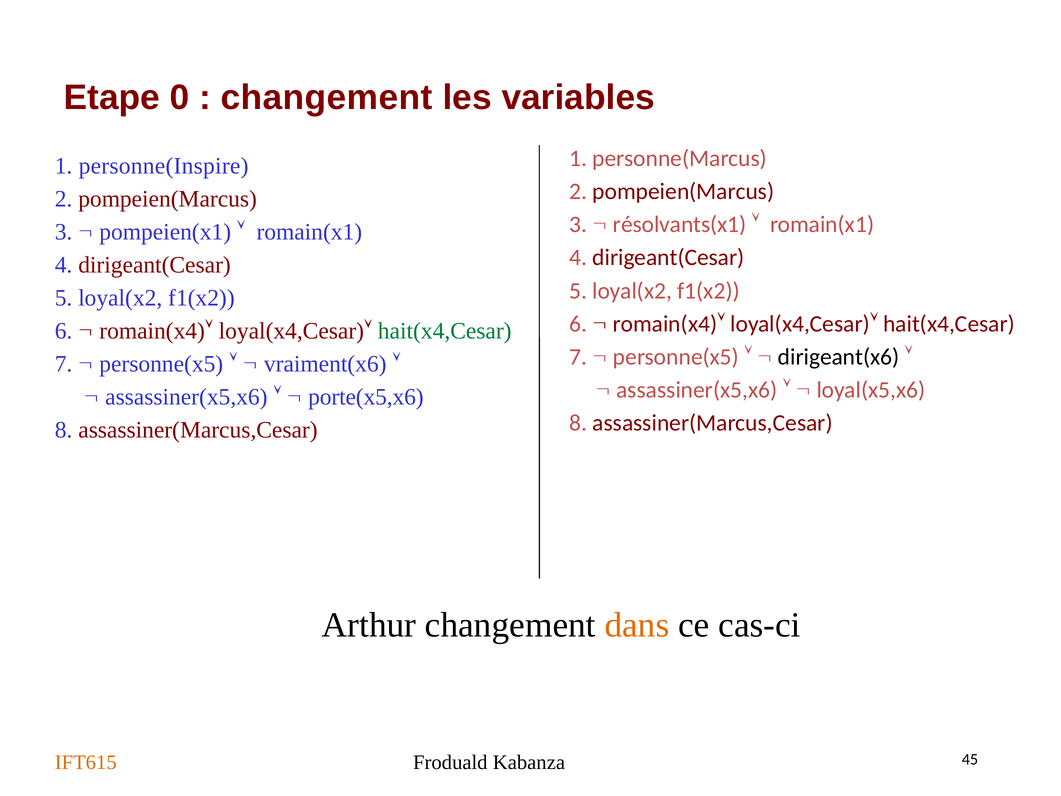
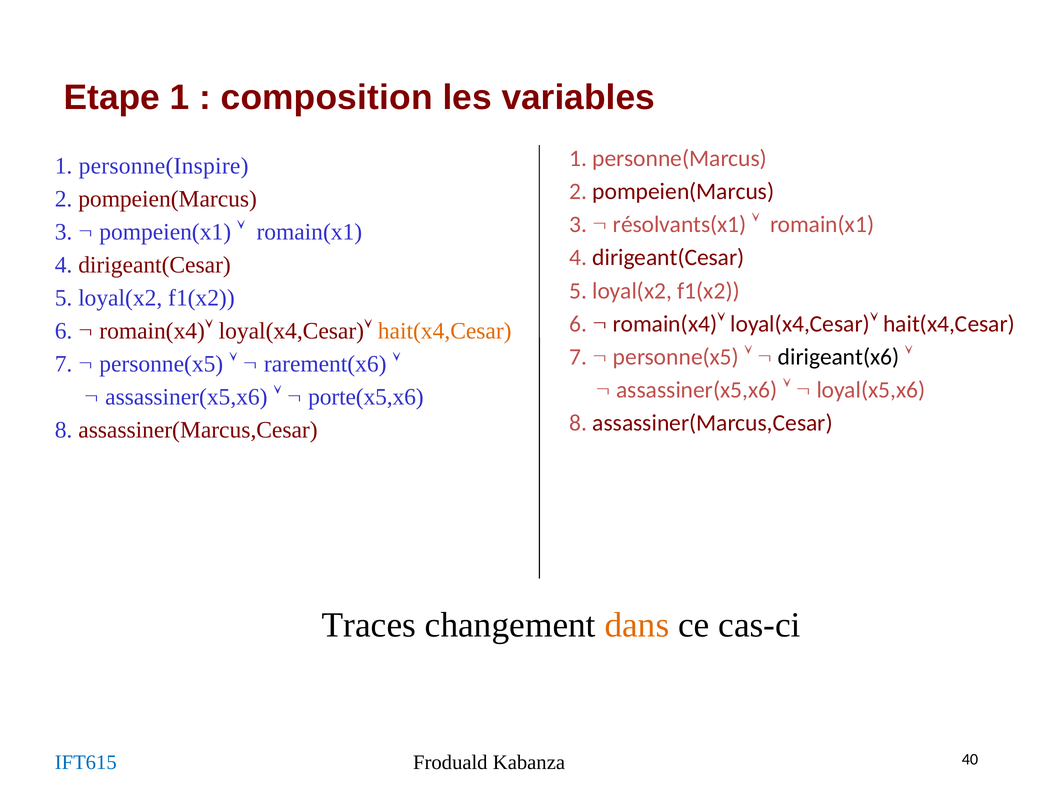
Etape 0: 0 -> 1 (180, 98)
changement: changement -> composition (327, 98)
hait(x4,Cesar colour: green -> orange (445, 331)
vraiment(x6: vraiment(x6 -> rarement(x6 (325, 364)
Arthur: Arthur -> Traces (369, 625)
IFT615 colour: orange -> blue (86, 762)
45: 45 -> 40 (970, 759)
